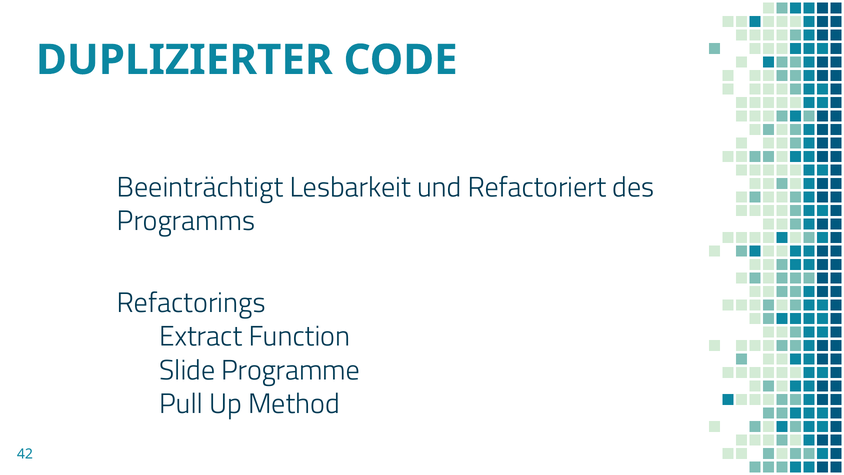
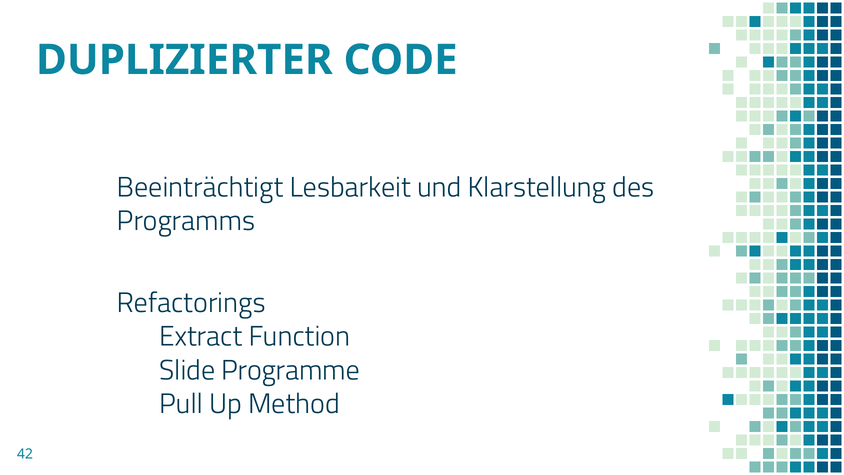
Refactoriert: Refactoriert -> Klarstellung (537, 187)
